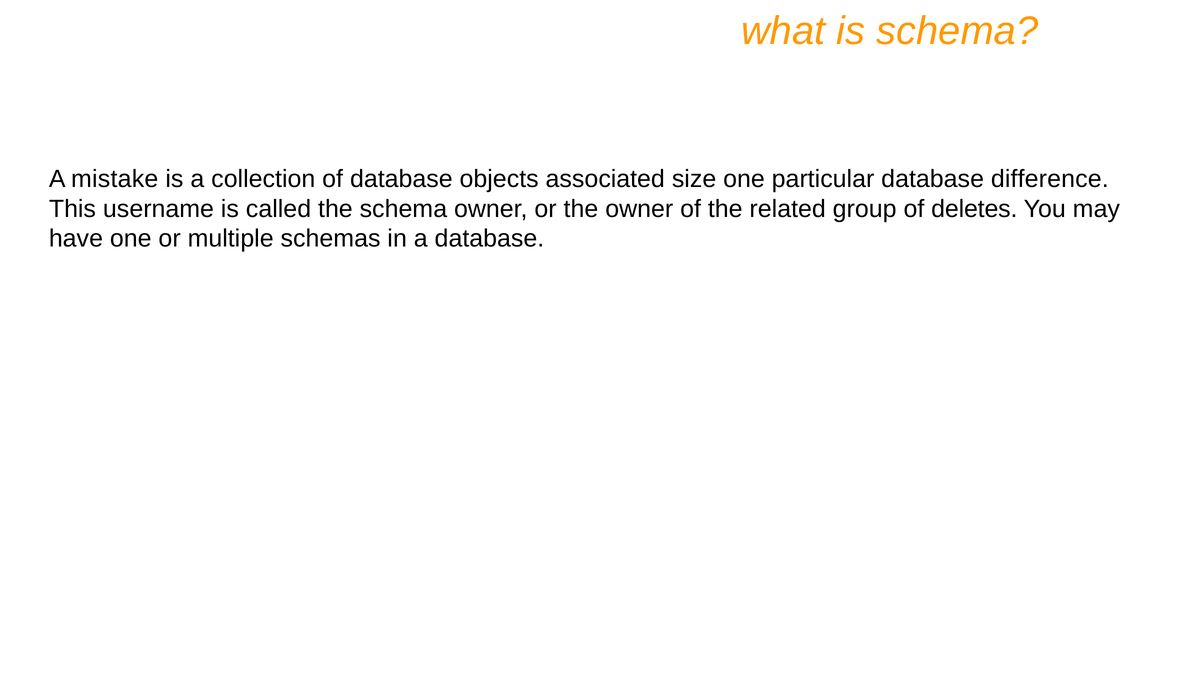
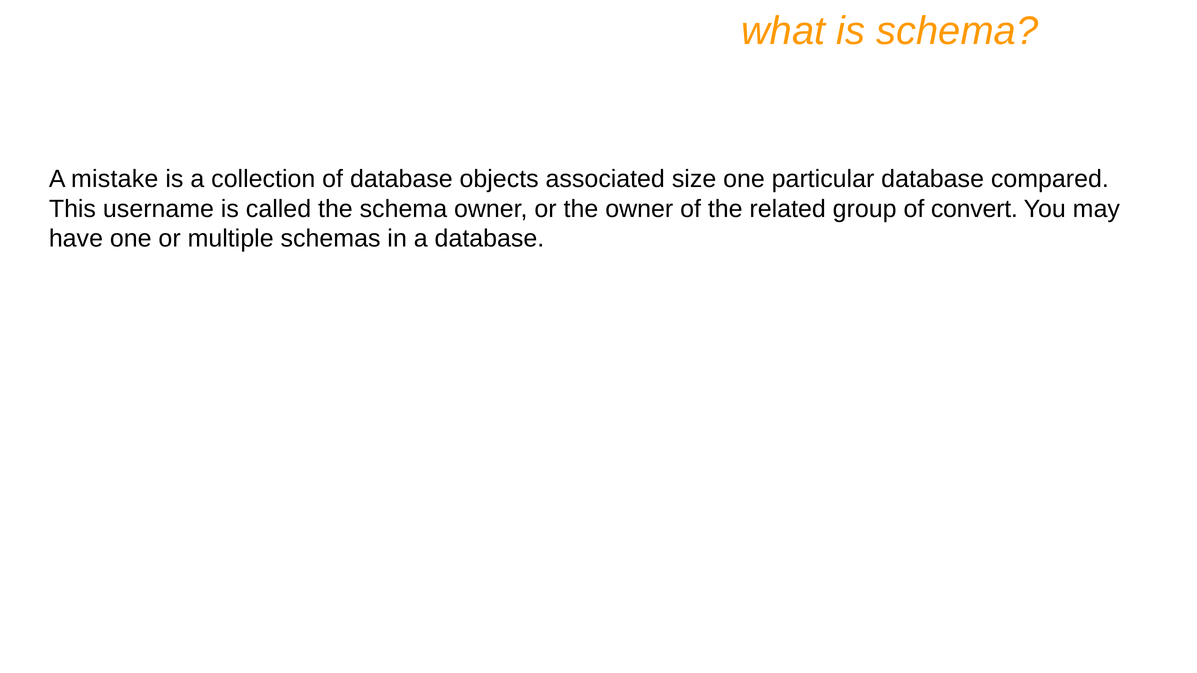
difference: difference -> compared (1050, 179)
deletes: deletes -> convert (974, 209)
